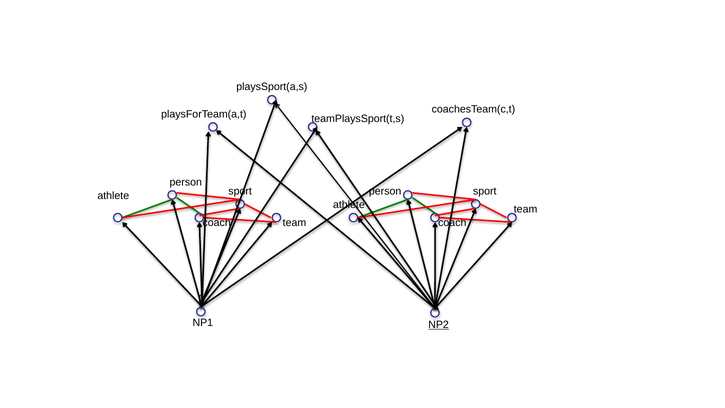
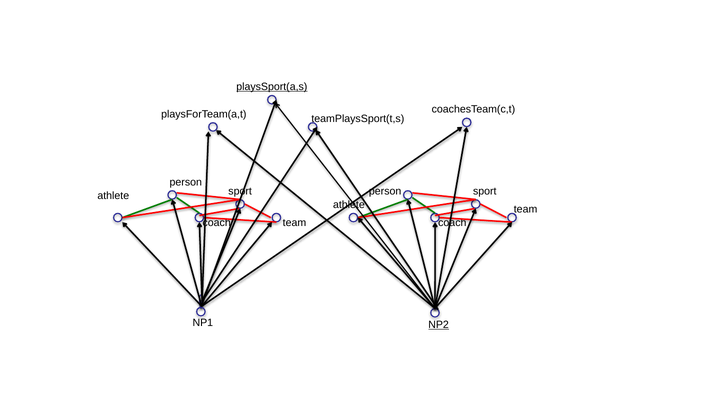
playsSport(a,s underline: none -> present (272, 87)
